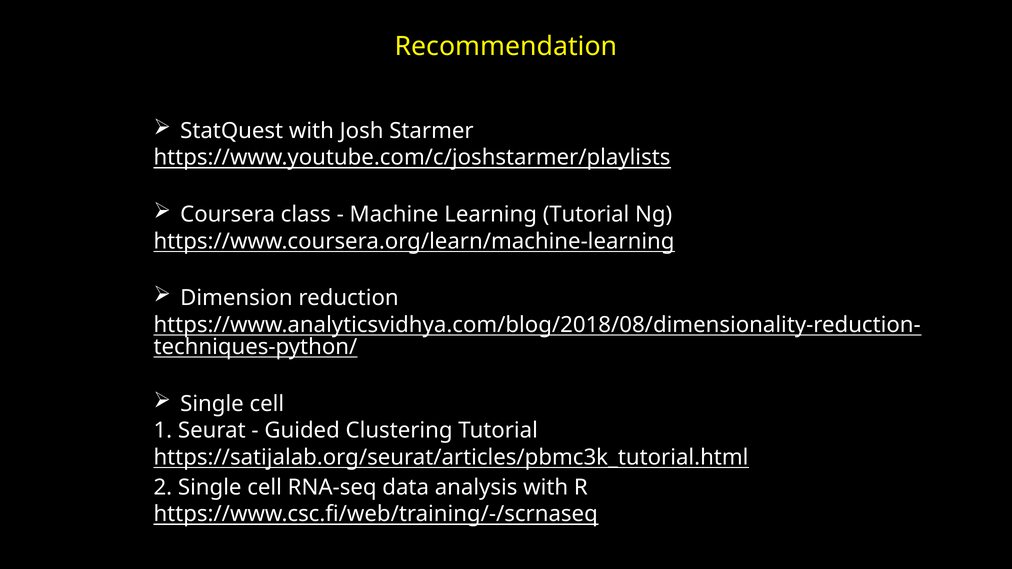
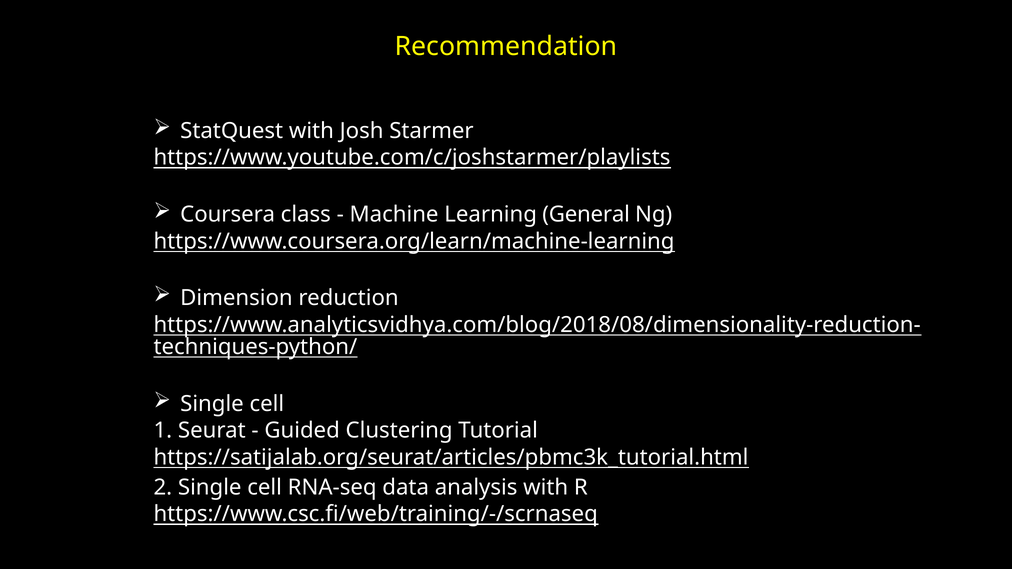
Learning Tutorial: Tutorial -> General (586, 215)
